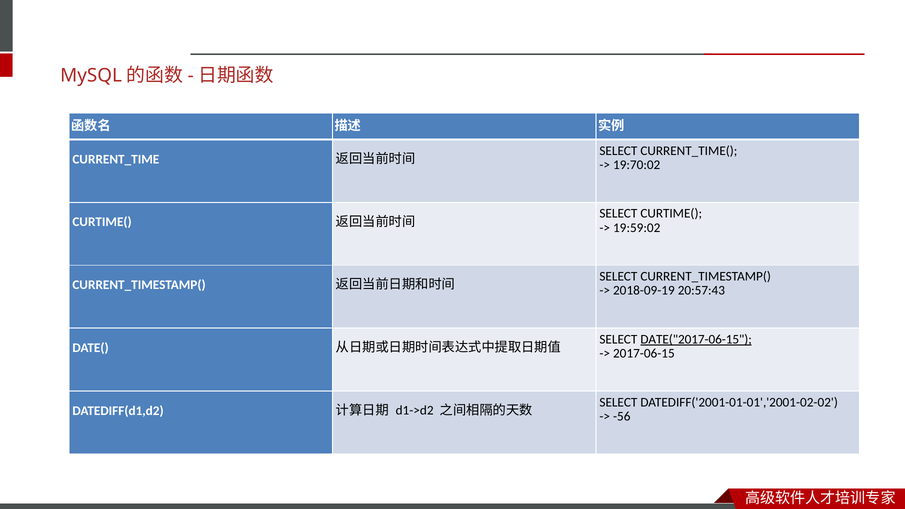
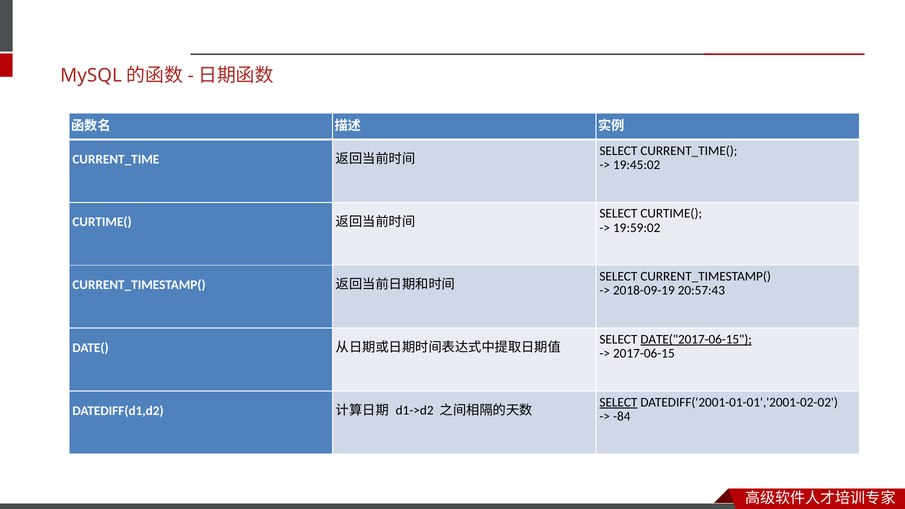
19:70:02: 19:70:02 -> 19:45:02 (637, 165)
SELECT underline: none -> present (618, 402)
-56: -56 -> -84 (622, 416)
